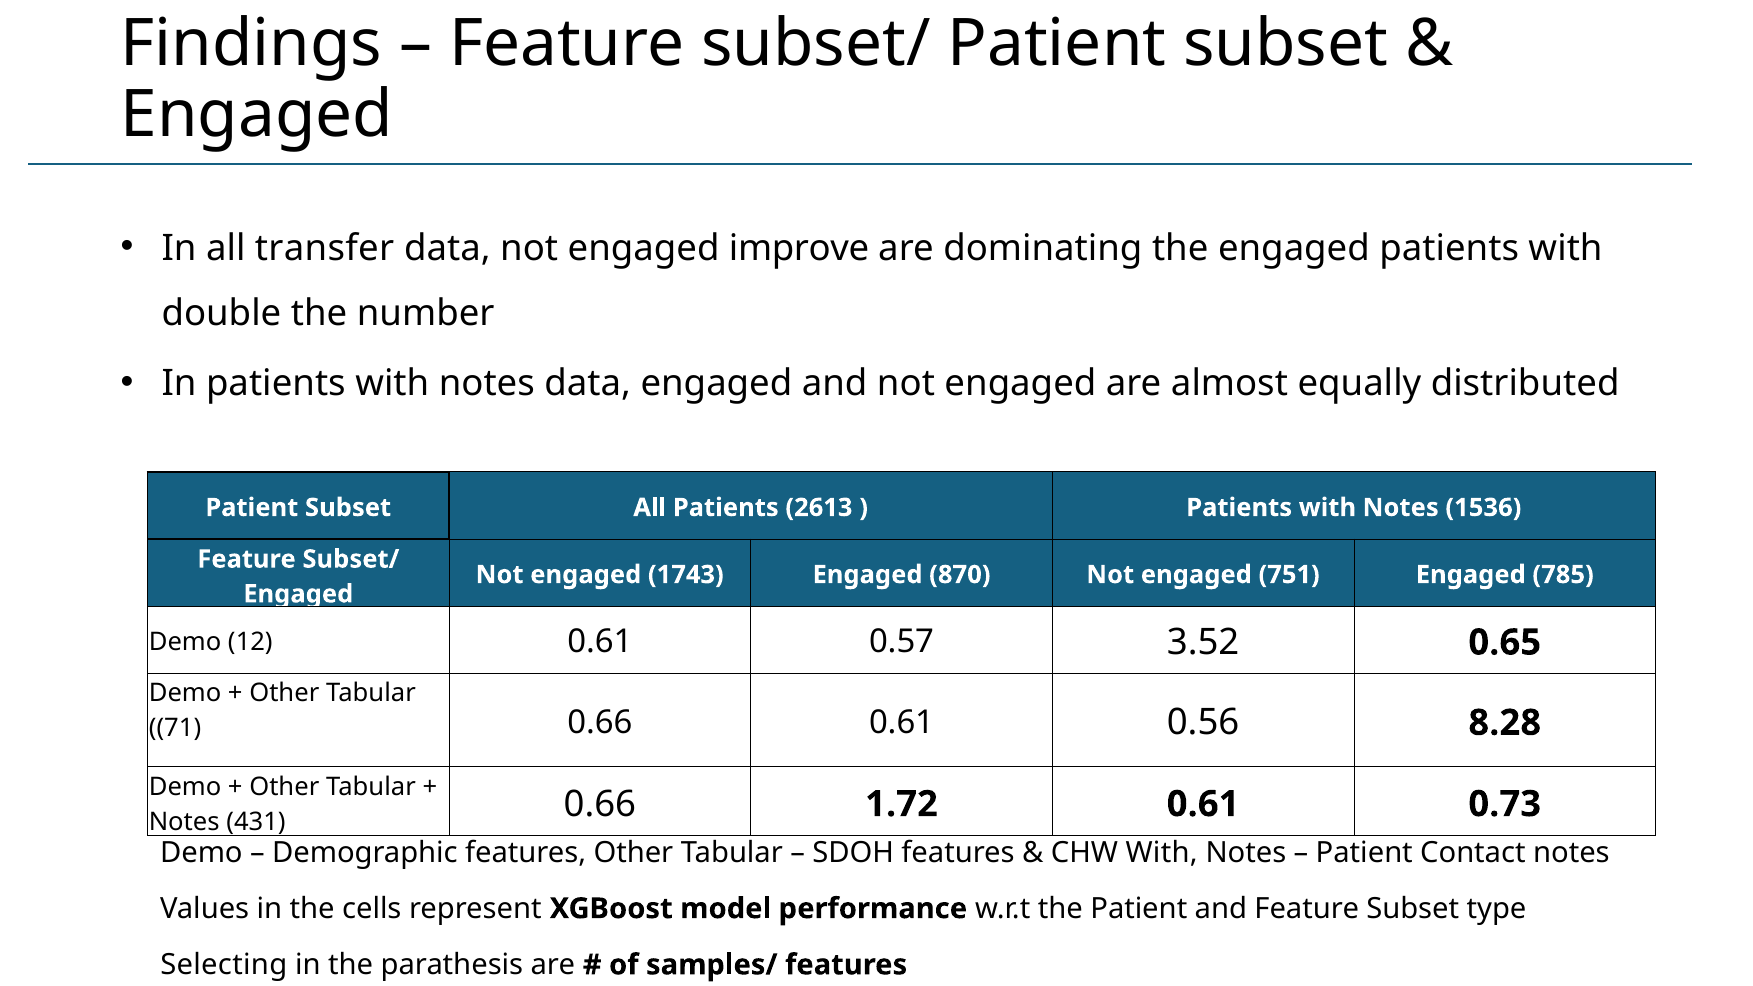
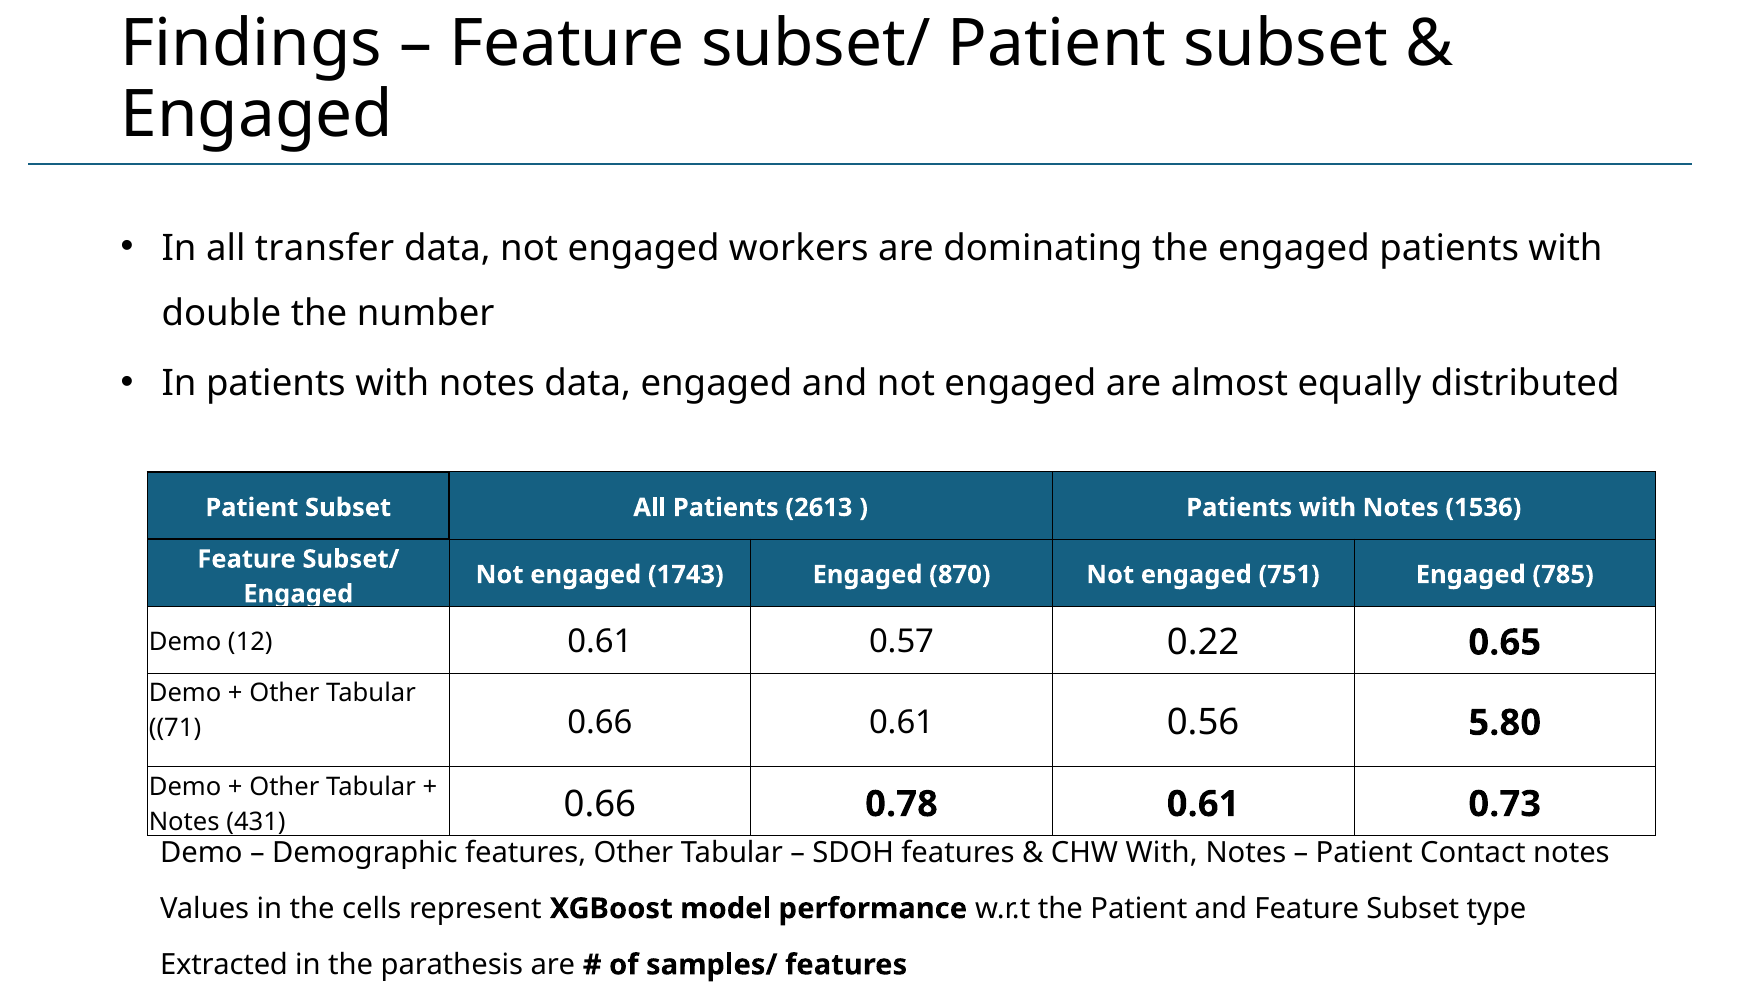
improve: improve -> workers (799, 248)
3.52: 3.52 -> 0.22 (1203, 643)
8.28: 8.28 -> 5.80 (1505, 723)
1.72: 1.72 -> 0.78 (902, 804)
Selecting: Selecting -> Extracted (224, 965)
